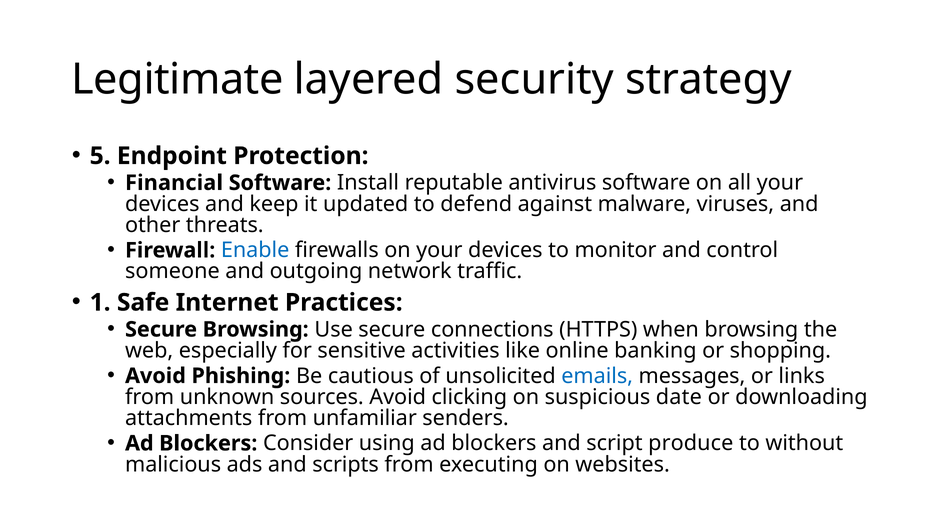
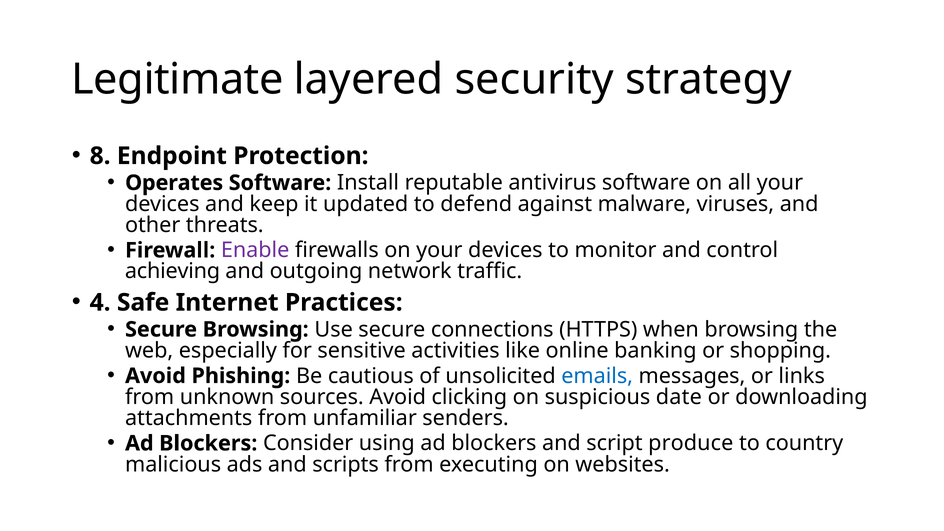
5: 5 -> 8 (100, 156)
Financial: Financial -> Operates (174, 183)
Enable colour: blue -> purple (255, 250)
someone: someone -> achieving (173, 271)
1: 1 -> 4 (100, 303)
without: without -> country (804, 443)
